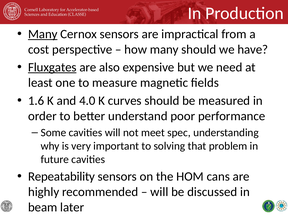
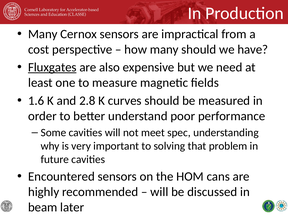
Many underline: present -> none (43, 34)
4.0: 4.0 -> 2.8 (87, 101)
Repeatability: Repeatability -> Encountered (61, 177)
